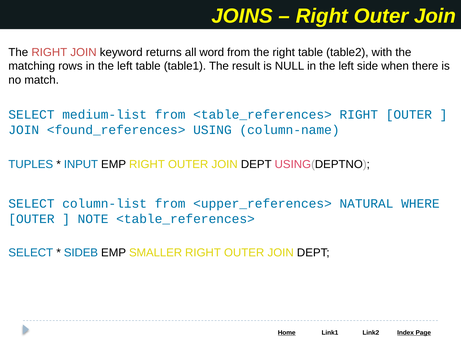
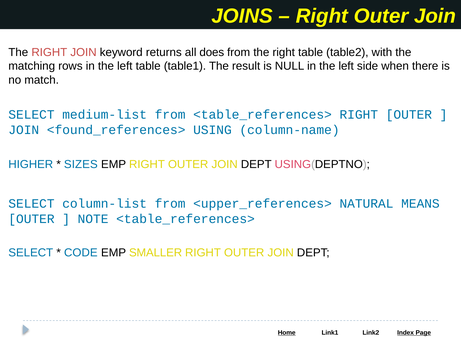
word: word -> does (212, 52)
TUPLES: TUPLES -> HIGHER (31, 164)
INPUT: INPUT -> SIZES (81, 164)
WHERE: WHERE -> MEANS (420, 204)
SIDEB: SIDEB -> CODE (81, 253)
